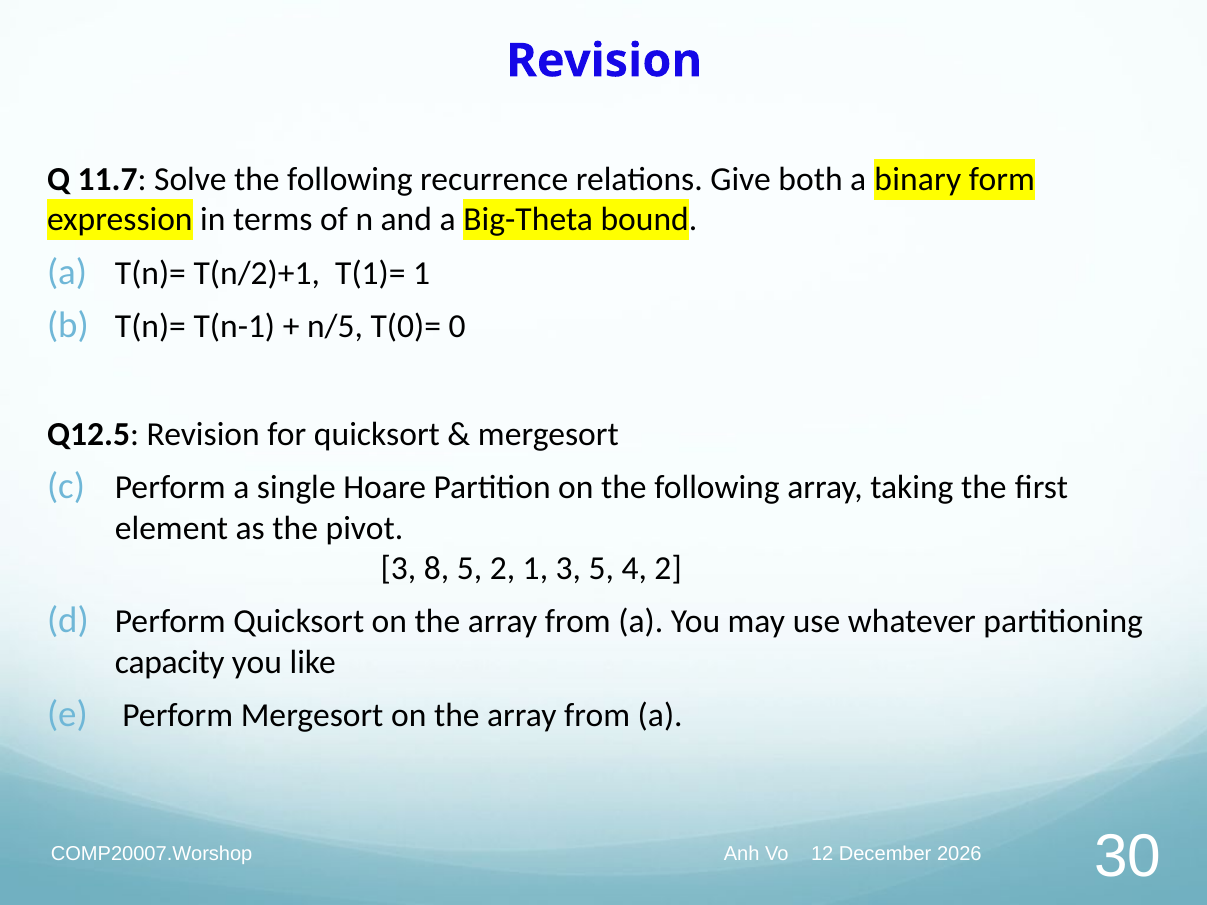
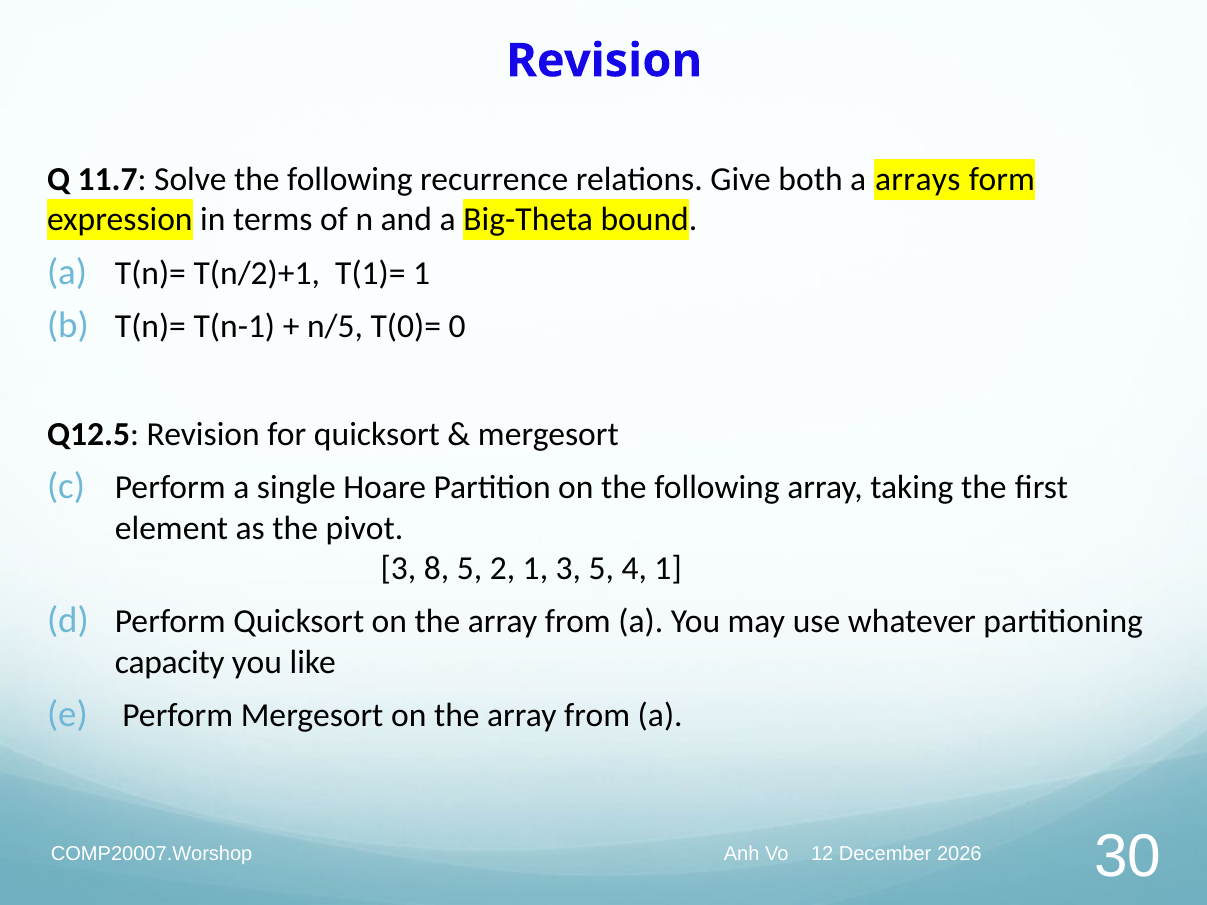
binary: binary -> arrays (918, 179)
4 2: 2 -> 1 (668, 568)
